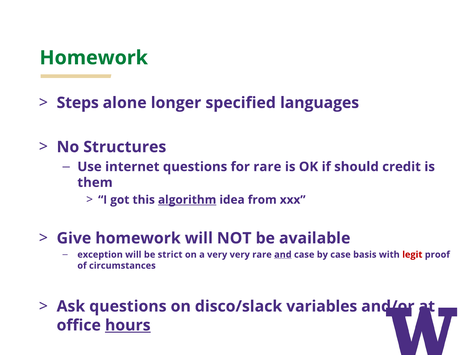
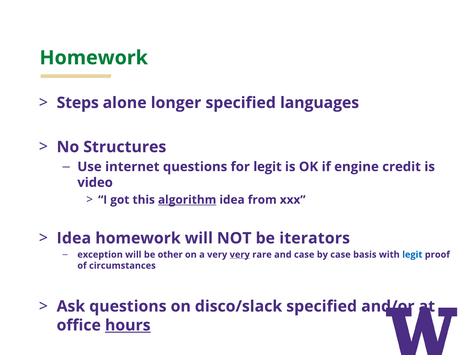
for rare: rare -> legit (267, 167)
should: should -> engine (357, 167)
them: them -> video (95, 183)
Give: Give -> Idea (74, 239)
available: available -> iterators (315, 239)
strict: strict -> other (170, 255)
very underline: none -> present (240, 255)
and underline: present -> none (283, 255)
legit colour: red -> blue (412, 255)
disco/slack variables: variables -> specified (322, 307)
